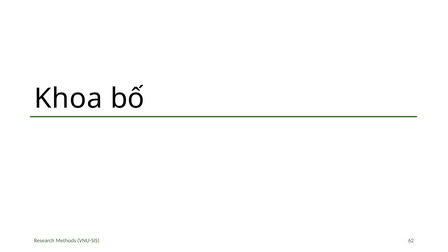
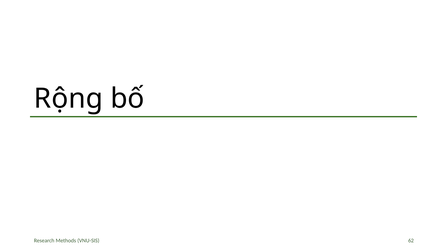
Khoa: Khoa -> Rộng (68, 99)
